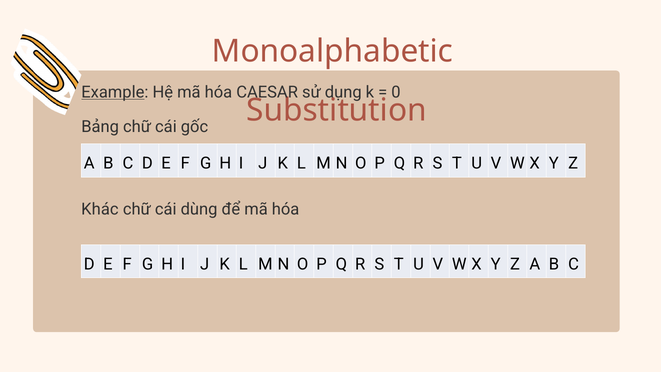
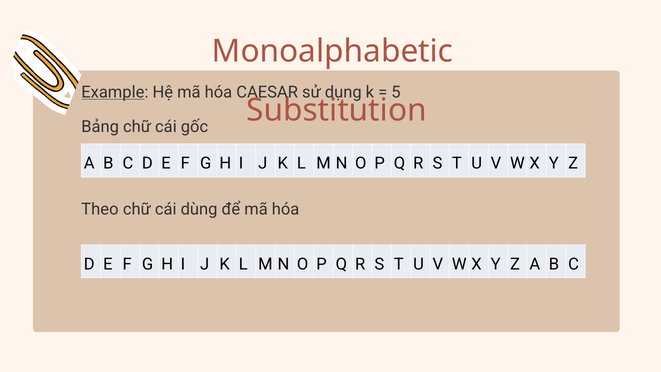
0: 0 -> 5 (396, 92)
Khác: Khác -> Theo (100, 209)
